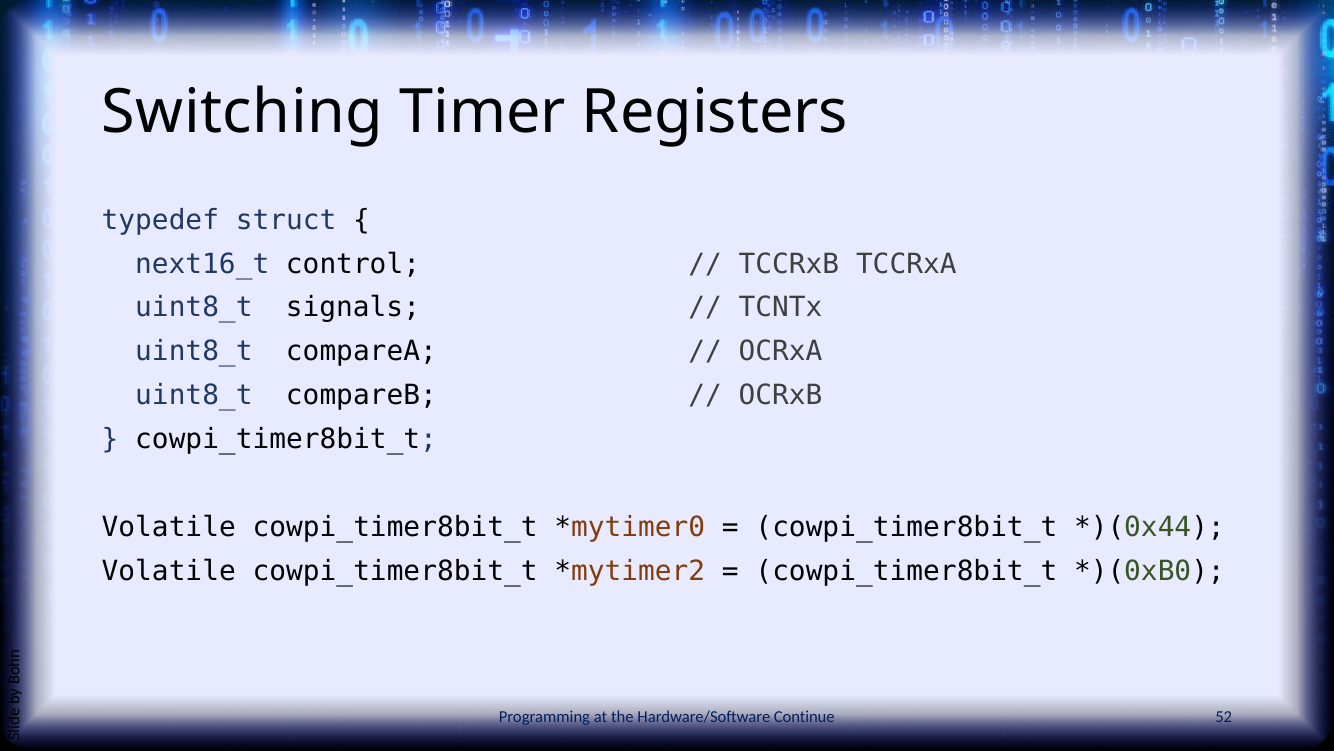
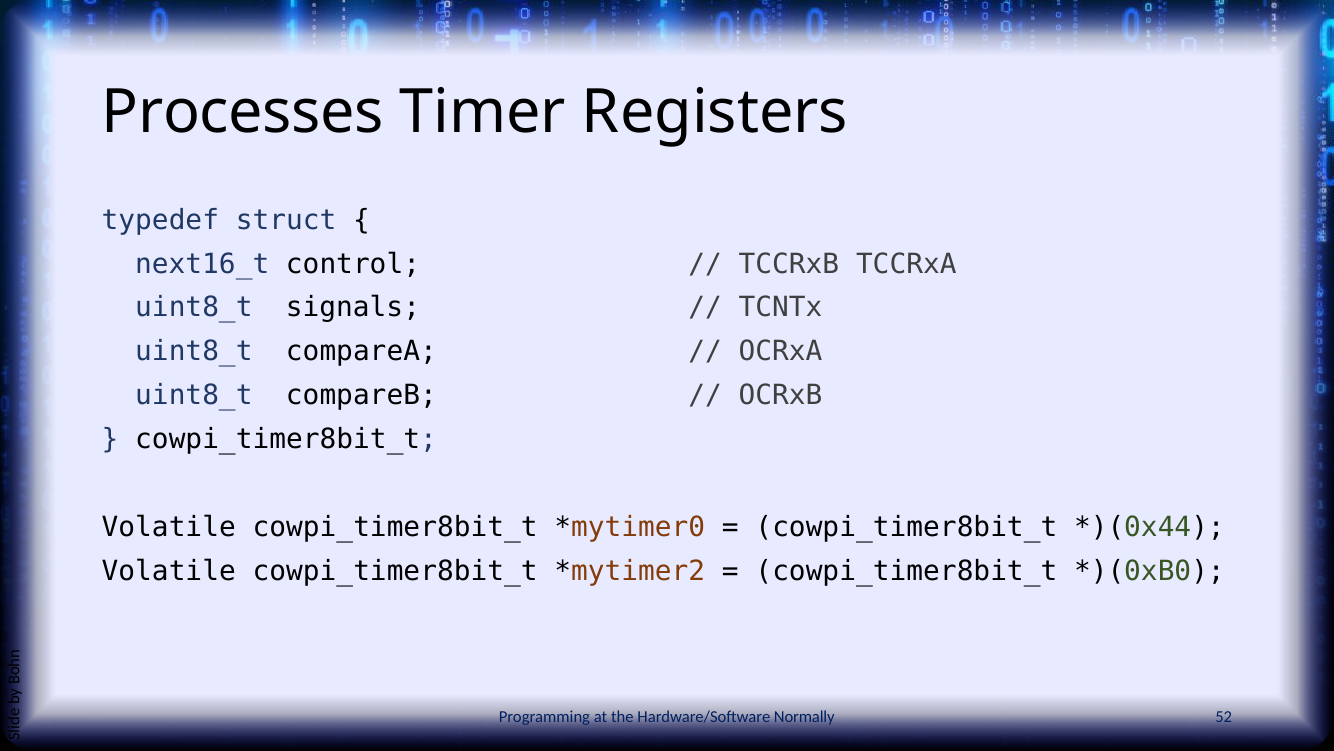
Switching: Switching -> Processes (243, 112)
Continue: Continue -> Normally (804, 716)
